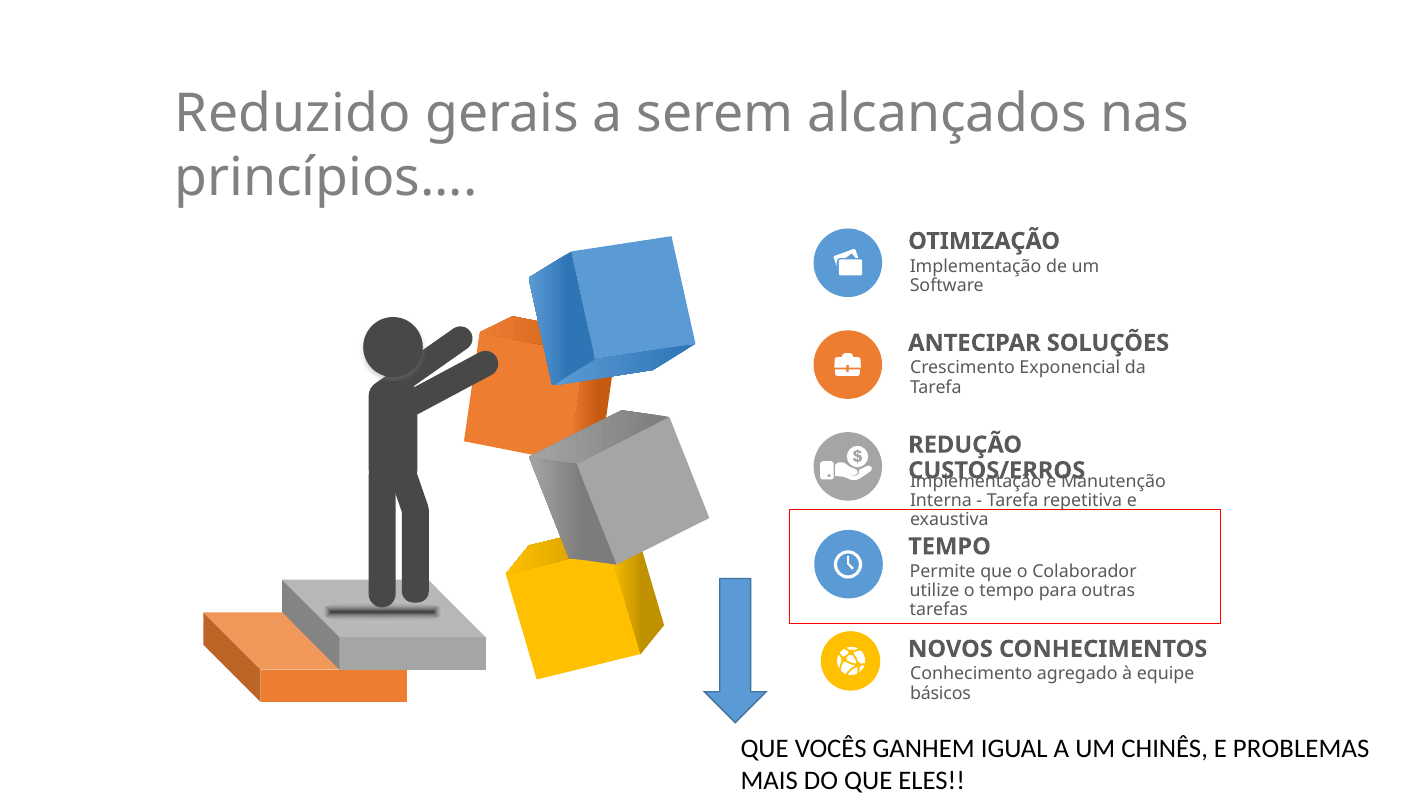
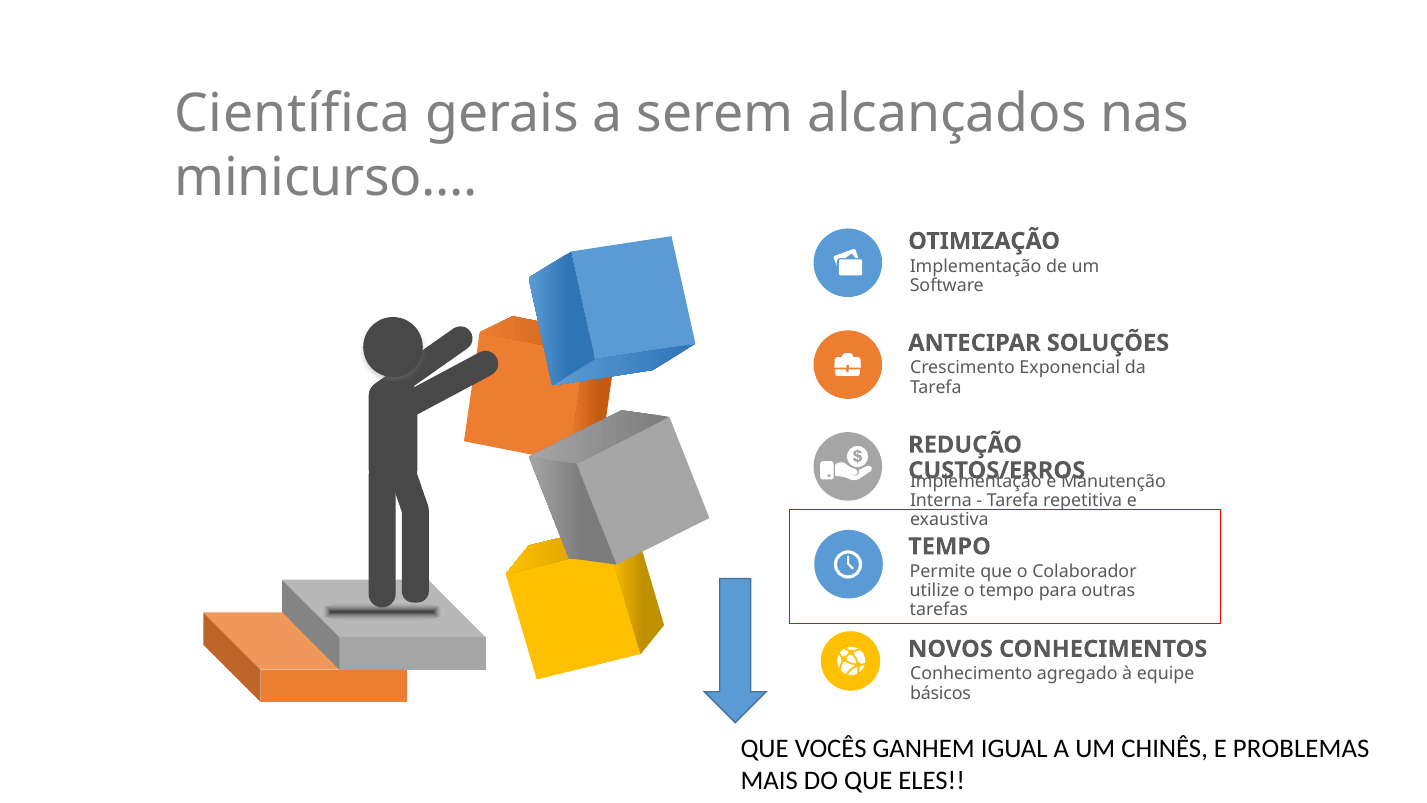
Reduzido: Reduzido -> Científica (293, 113)
princípios: princípios -> minicurso (326, 178)
